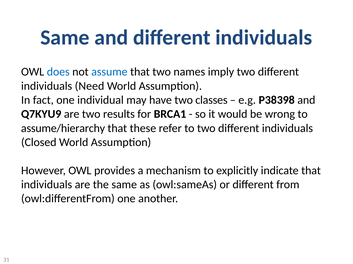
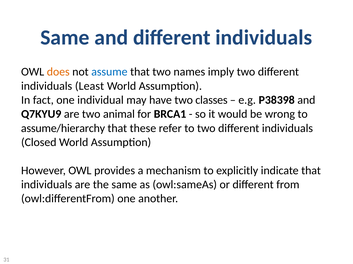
does colour: blue -> orange (58, 72)
Need: Need -> Least (90, 86)
results: results -> animal (119, 114)
